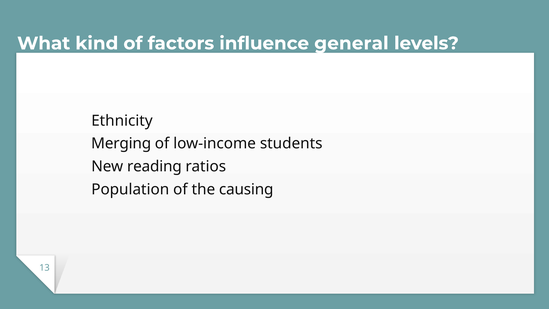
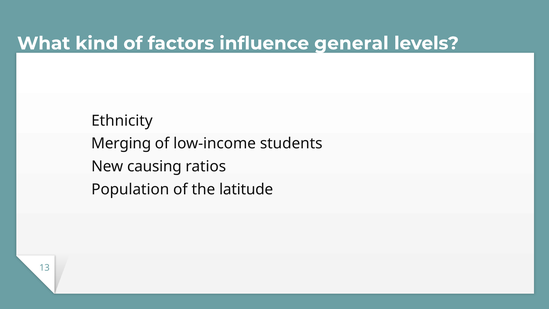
reading: reading -> causing (154, 166)
causing: causing -> latitude (246, 189)
